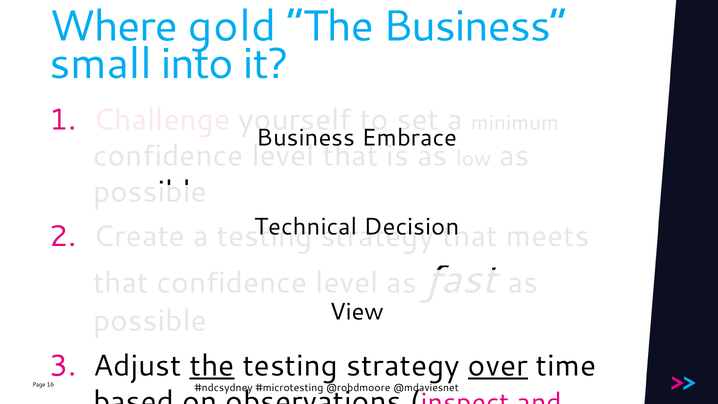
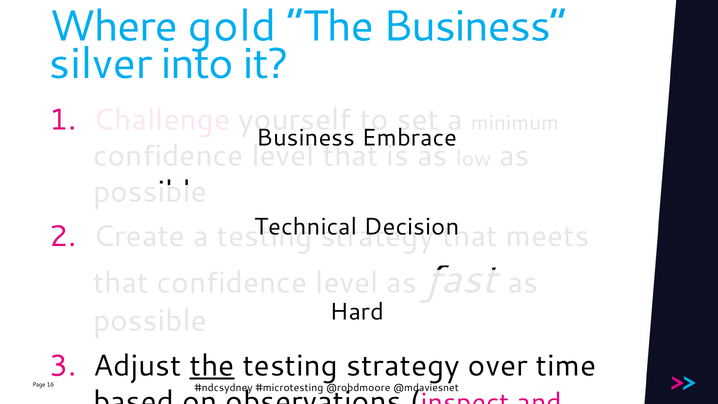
small: small -> silver (101, 64)
View: View -> Hard (357, 312)
over underline: present -> none (498, 366)
